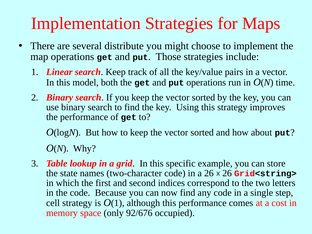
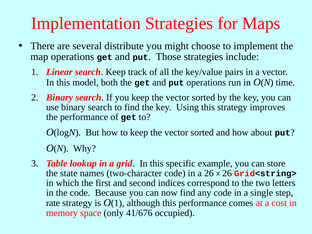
cell: cell -> rate (53, 203)
92/676: 92/676 -> 41/676 (139, 213)
